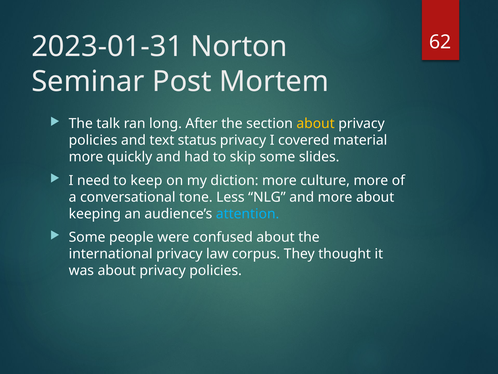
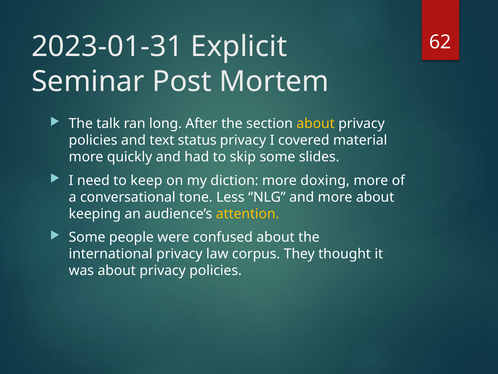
Norton: Norton -> Explicit (239, 47)
culture: culture -> doxing (325, 180)
attention colour: light blue -> yellow (248, 214)
